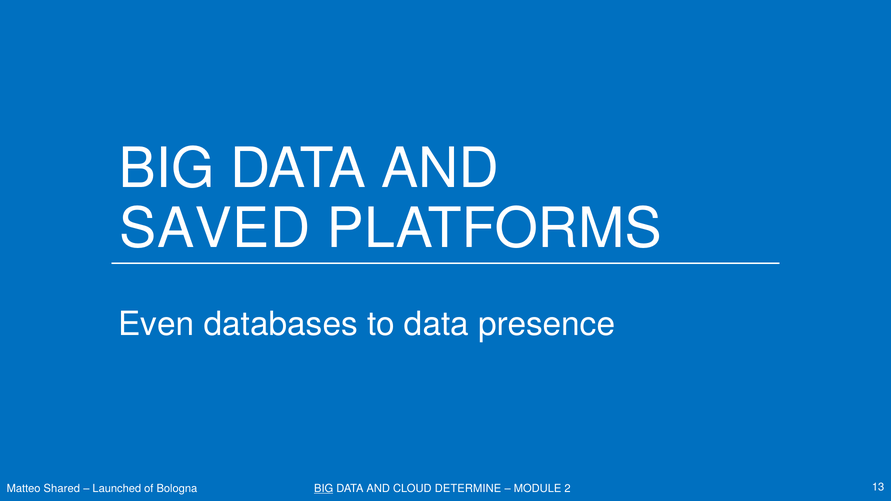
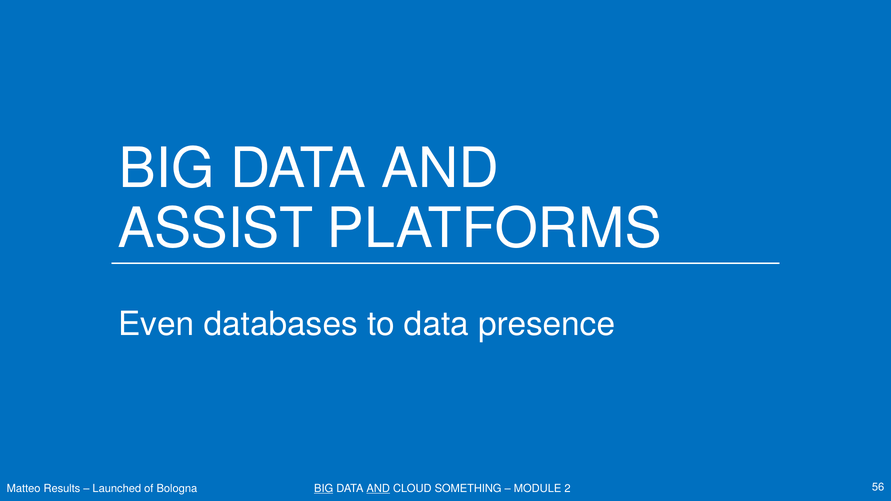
SAVED: SAVED -> ASSIST (215, 229)
Shared: Shared -> Results (62, 489)
AND underline: none -> present (378, 489)
DETERMINE: DETERMINE -> SOMETHING (468, 489)
13: 13 -> 56 (878, 487)
